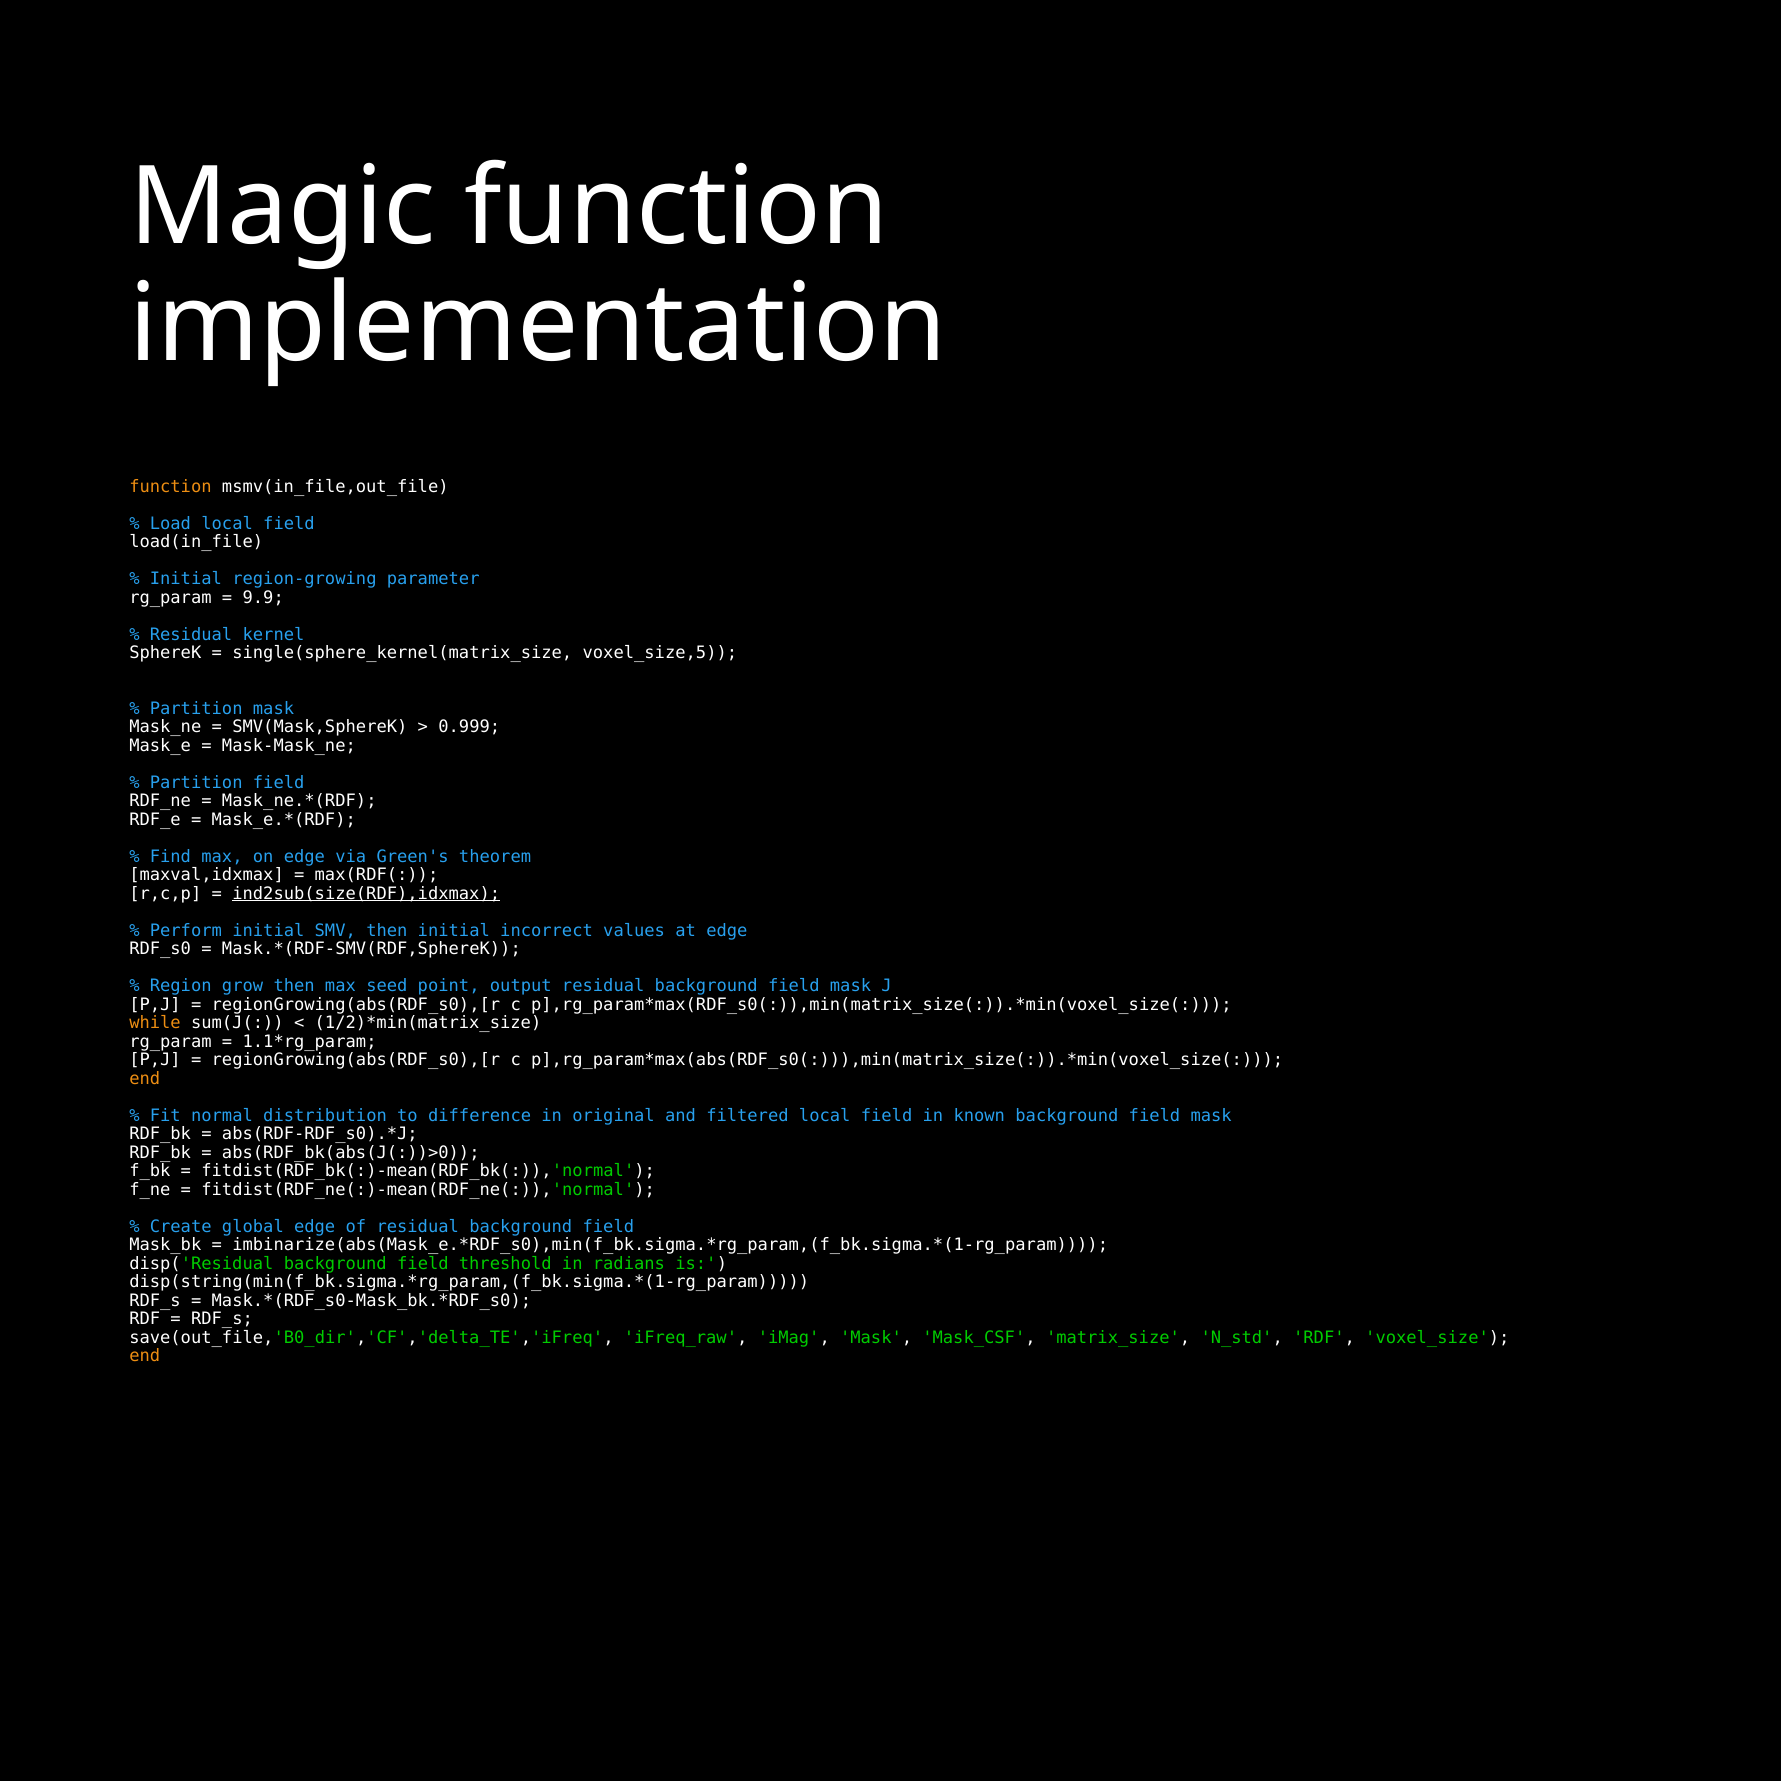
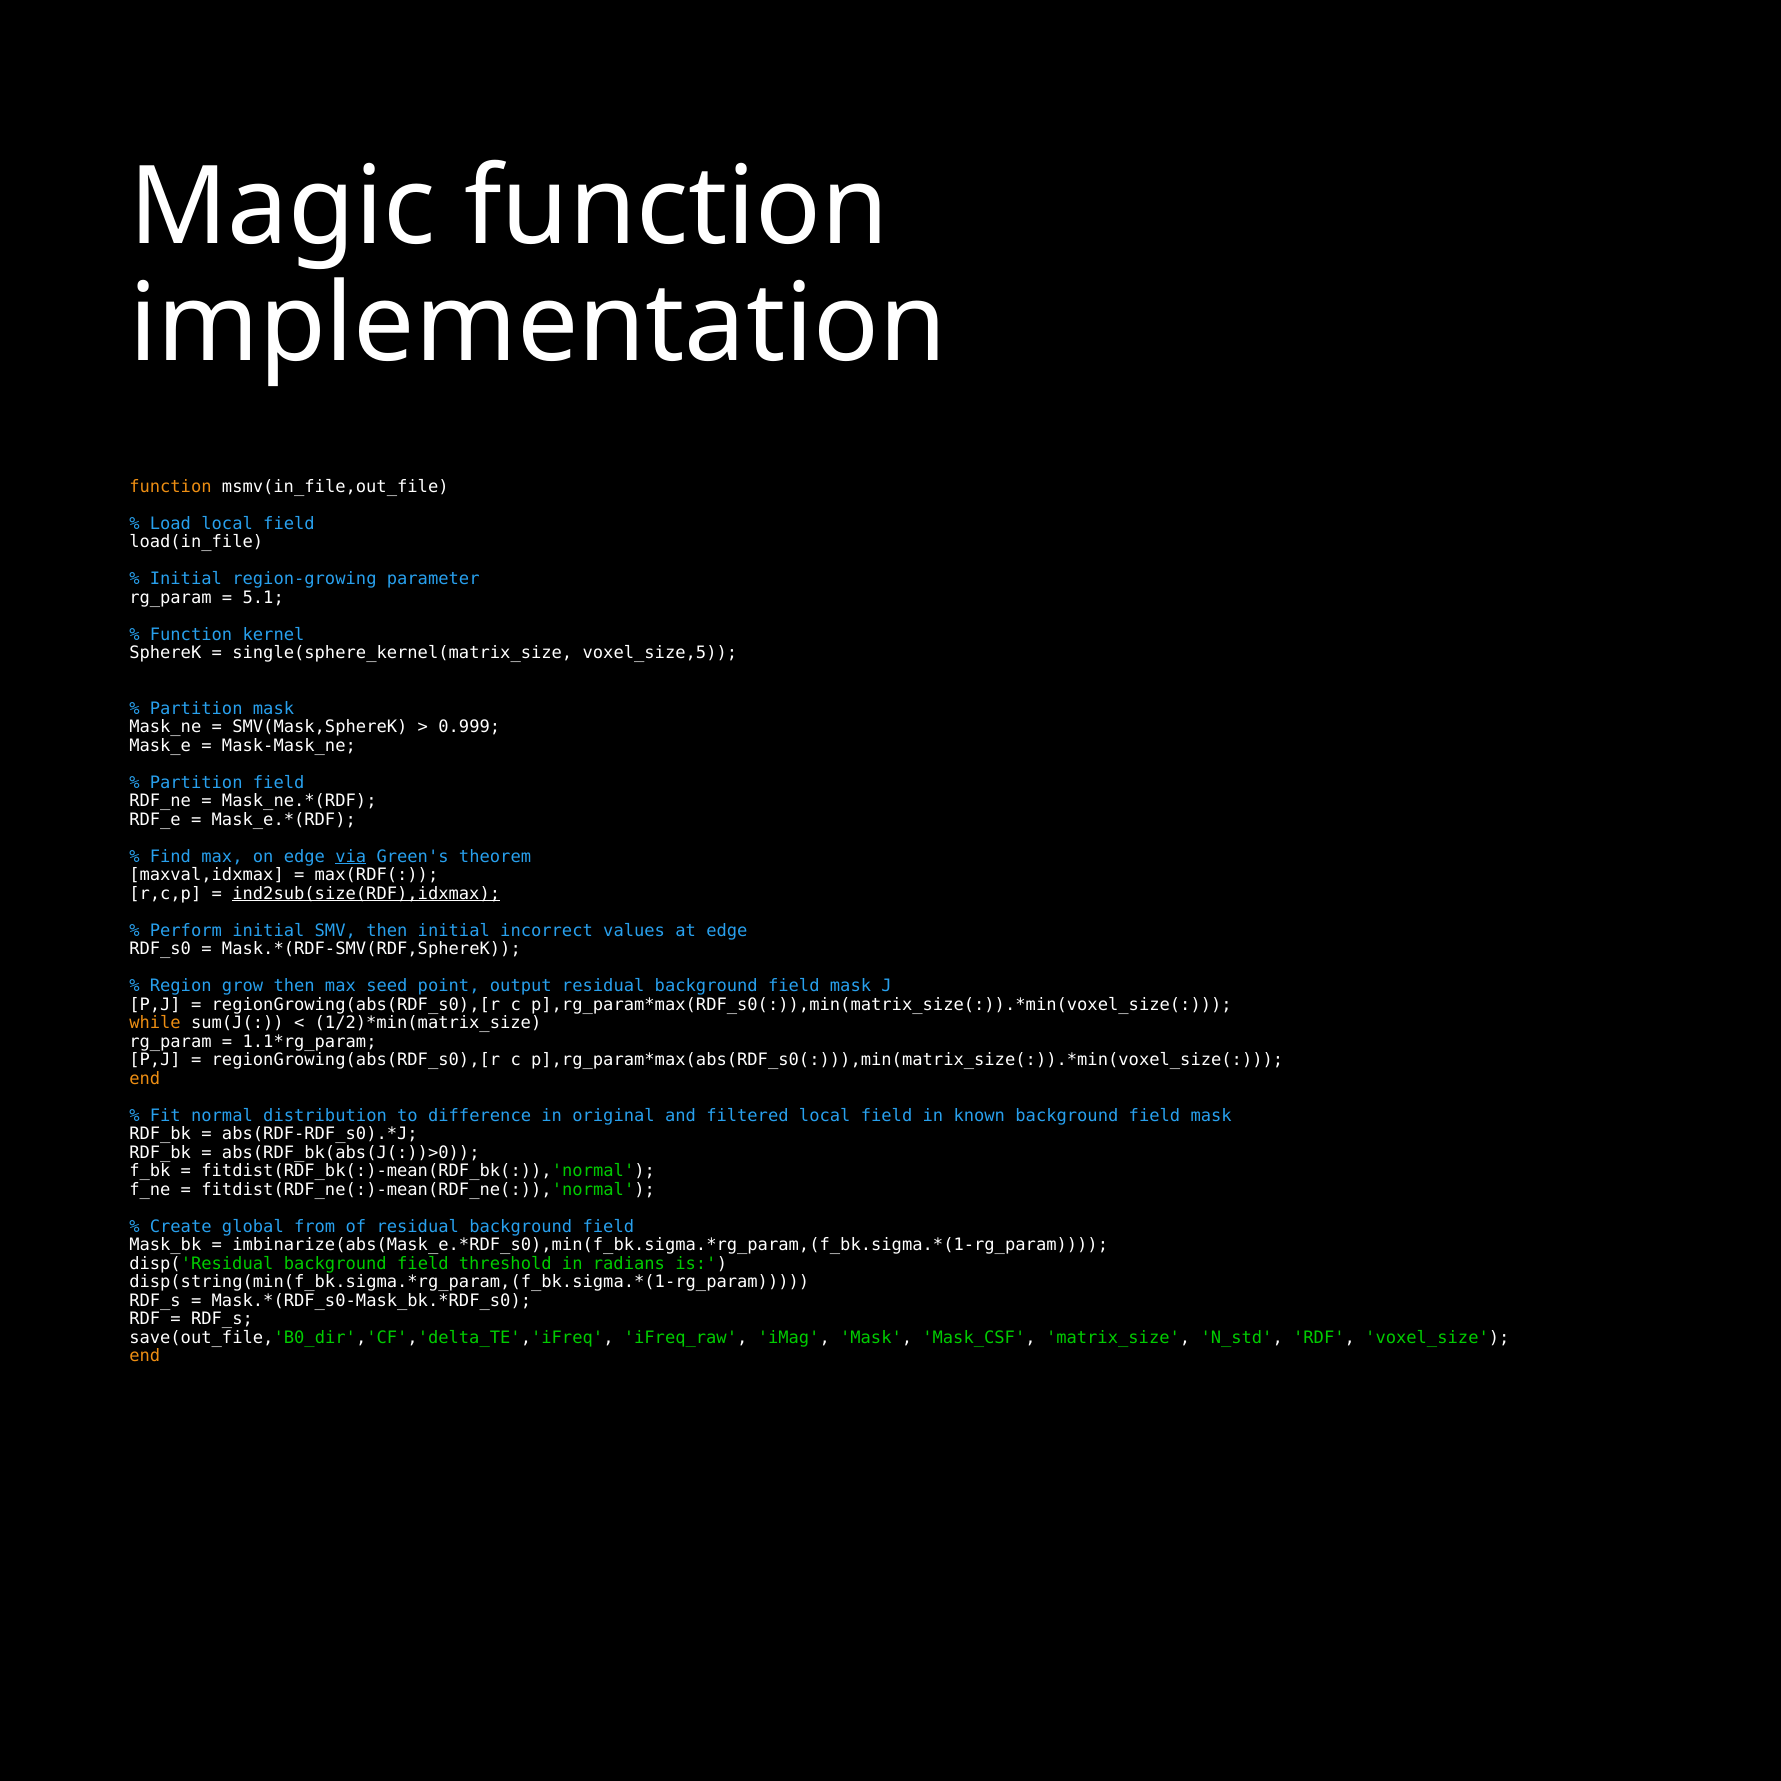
9.9: 9.9 -> 5.1 (263, 598)
Residual: Residual -> Function (191, 635)
via underline: none -> present (351, 857)
global edge: edge -> from (315, 1226)
